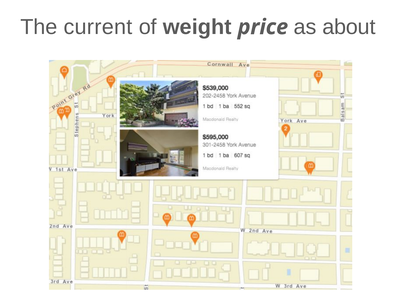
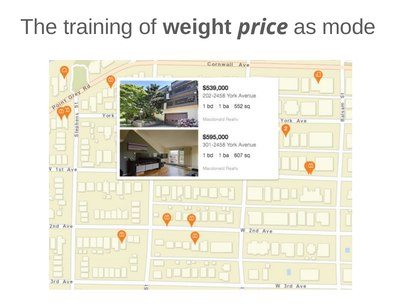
current: current -> training (98, 27)
about: about -> mode (349, 27)
